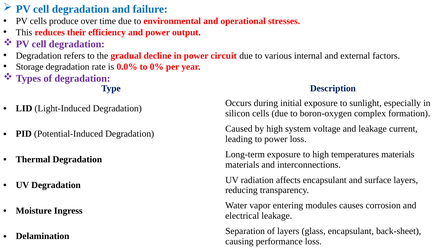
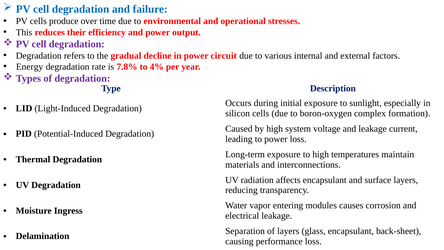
Storage: Storage -> Energy (30, 67)
0.0%: 0.0% -> 7.8% (127, 67)
0%: 0% -> 4% (157, 67)
temperatures materials: materials -> maintain (398, 154)
